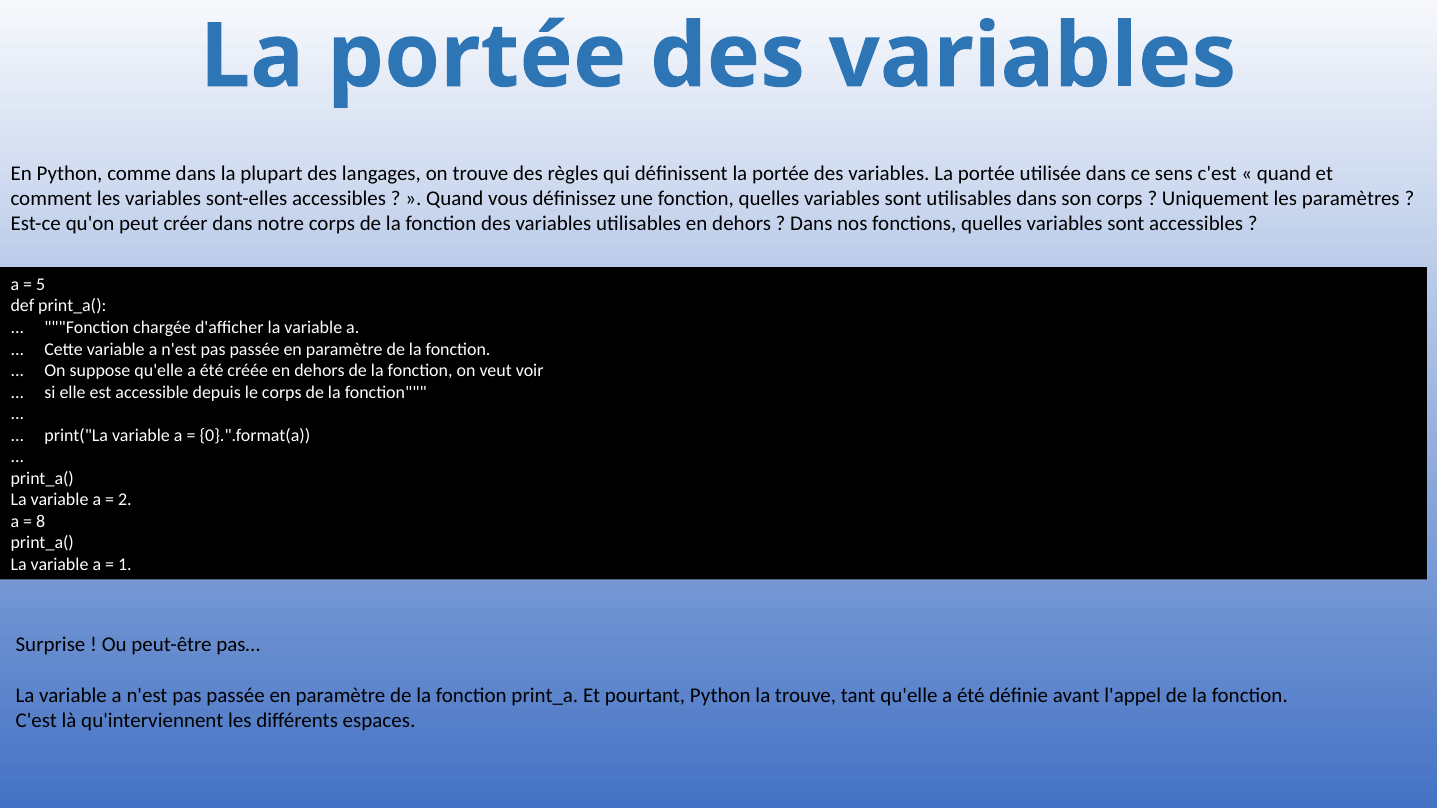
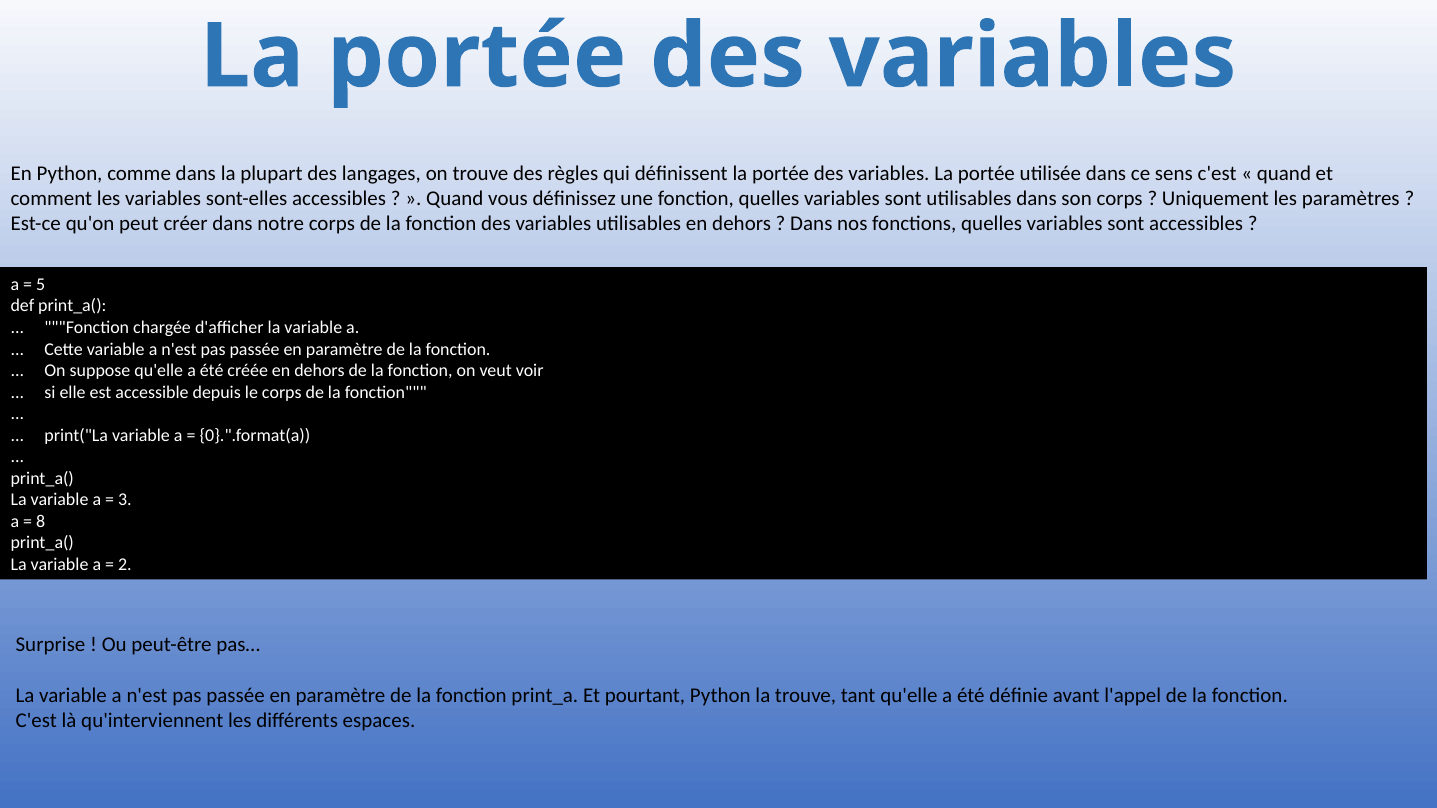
2: 2 -> 3 (125, 500)
1: 1 -> 2 (125, 565)
